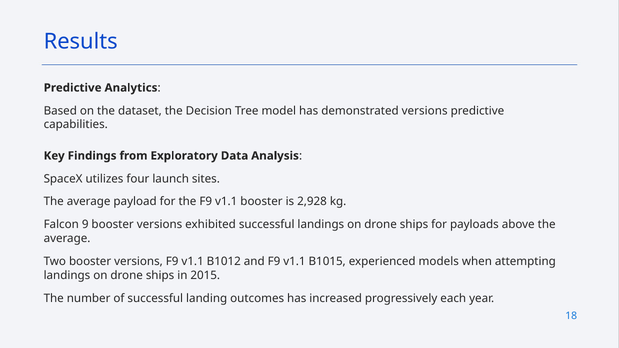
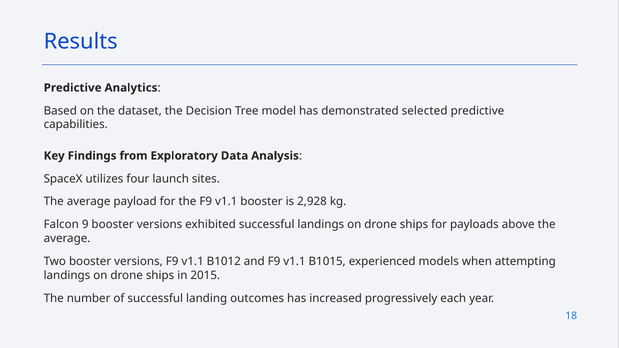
demonstrated versions: versions -> selected (425, 111)
